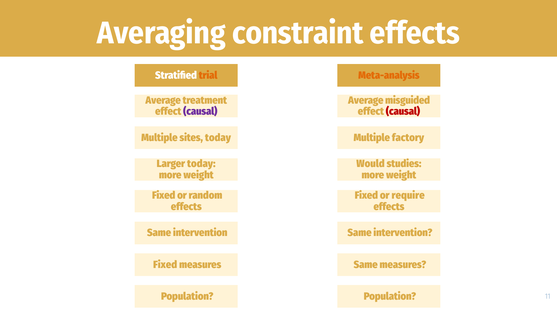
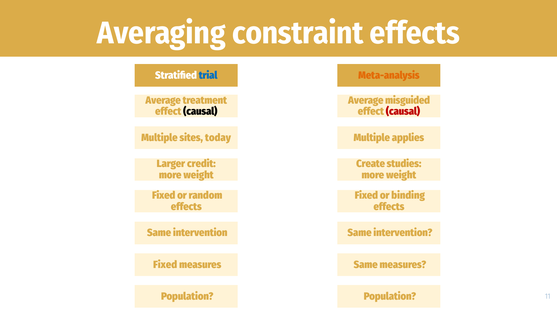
trial colour: orange -> blue (208, 75)
causal colour: purple -> black (200, 112)
factory: factory -> applies (408, 138)
Larger today: today -> credit (201, 164)
Would: Would -> Create (371, 164)
require: require -> binding (408, 196)
